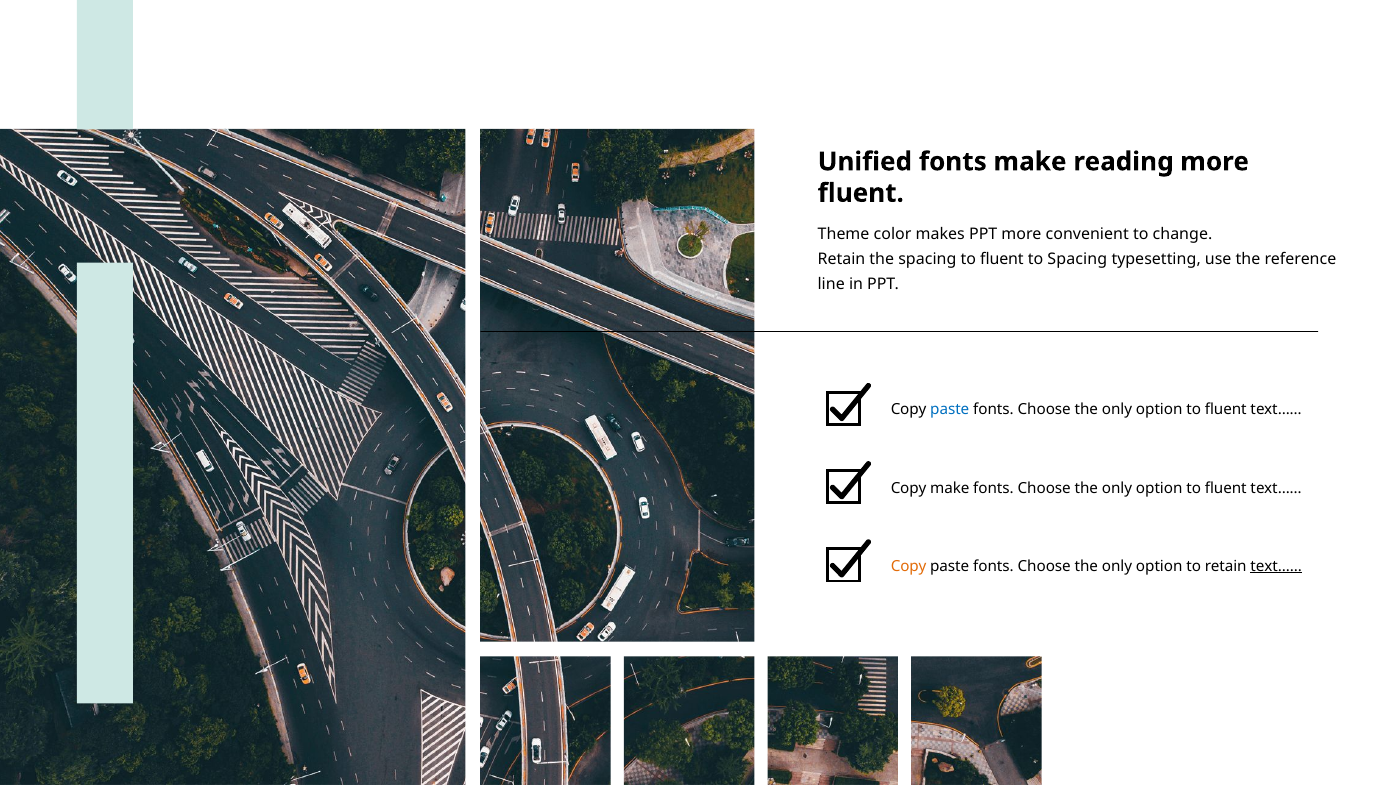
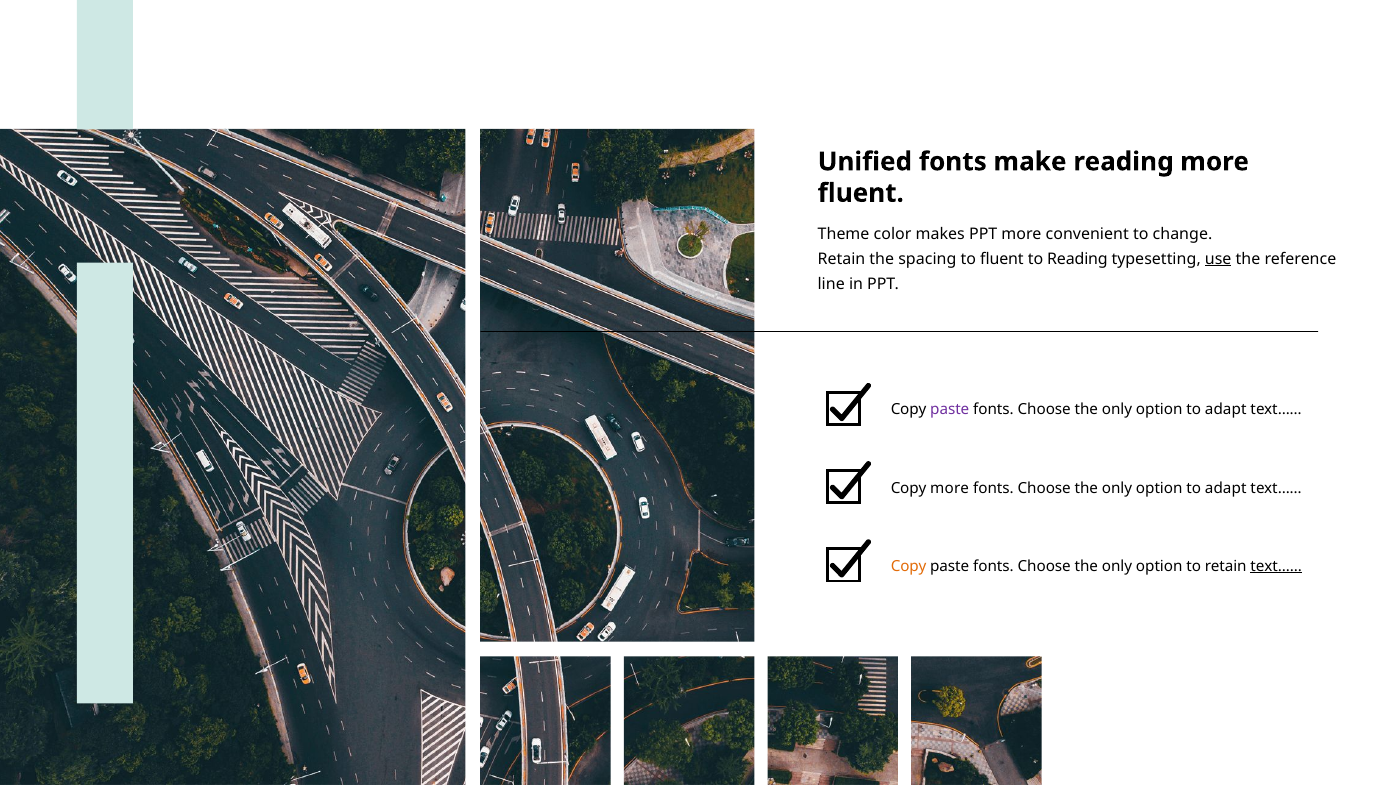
to Spacing: Spacing -> Reading (1077, 259)
use underline: none -> present (1218, 259)
paste colour: blue -> purple (950, 410)
fluent: fluent -> adapt (1226, 410)
Copy make: make -> more (950, 488)
fluent: fluent -> adapt (1226, 488)
